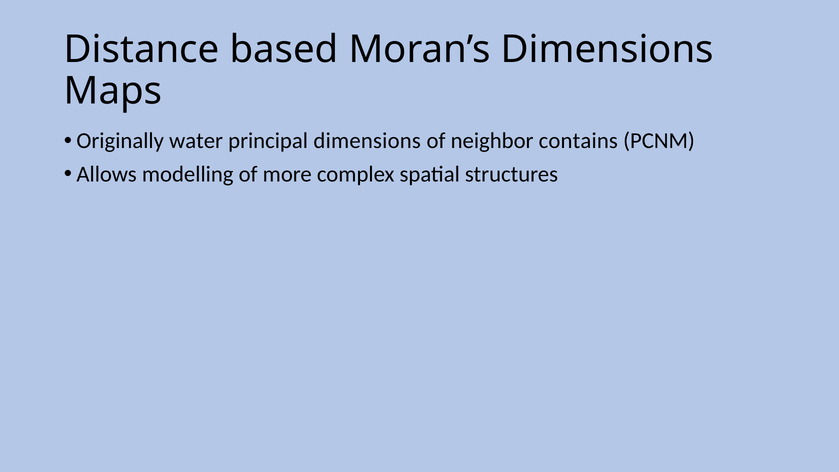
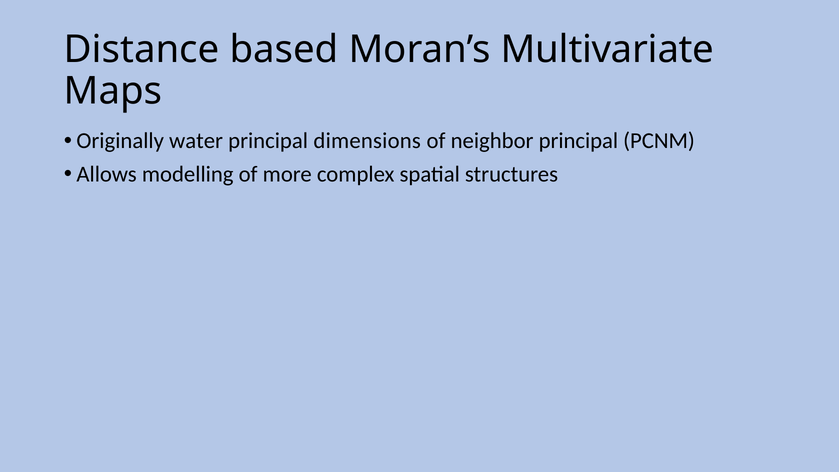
Moran’s Dimensions: Dimensions -> Multivariate (607, 50)
neighbor contains: contains -> principal (578, 141)
